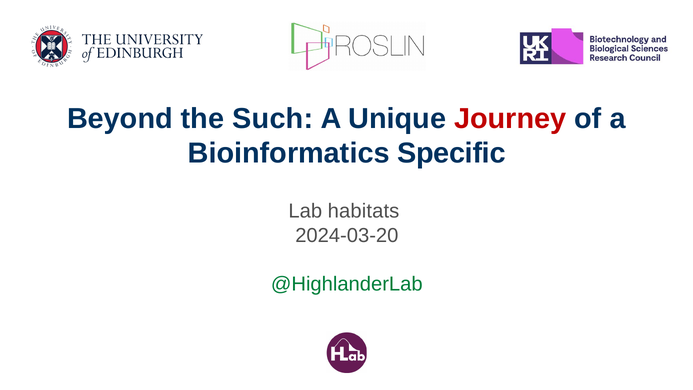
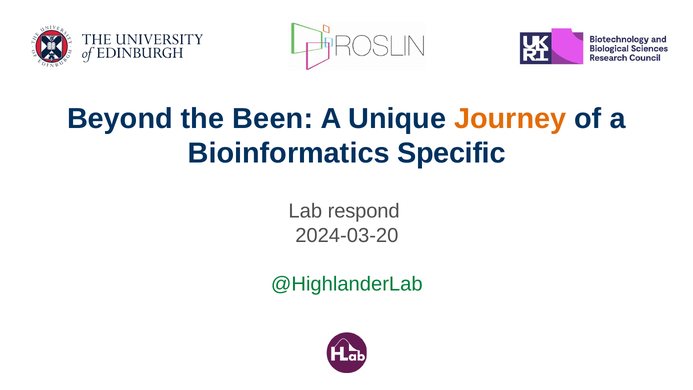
Such: Such -> Been (273, 119)
Journey colour: red -> orange (510, 119)
habitats: habitats -> respond (364, 211)
